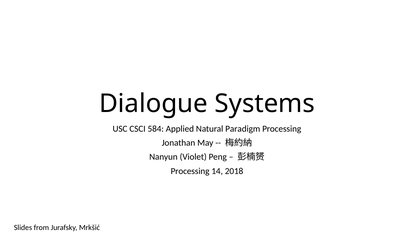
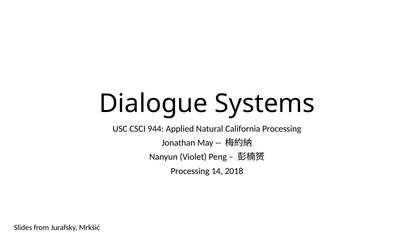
584: 584 -> 944 (156, 129)
Paradigm: Paradigm -> California (243, 129)
